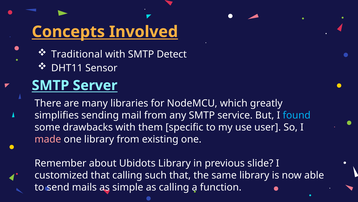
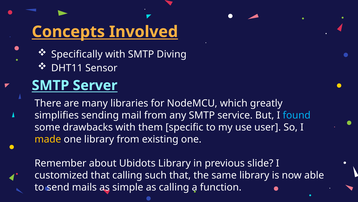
Traditional: Traditional -> Specifically (77, 54)
Detect: Detect -> Diving (172, 54)
made colour: pink -> yellow (48, 139)
